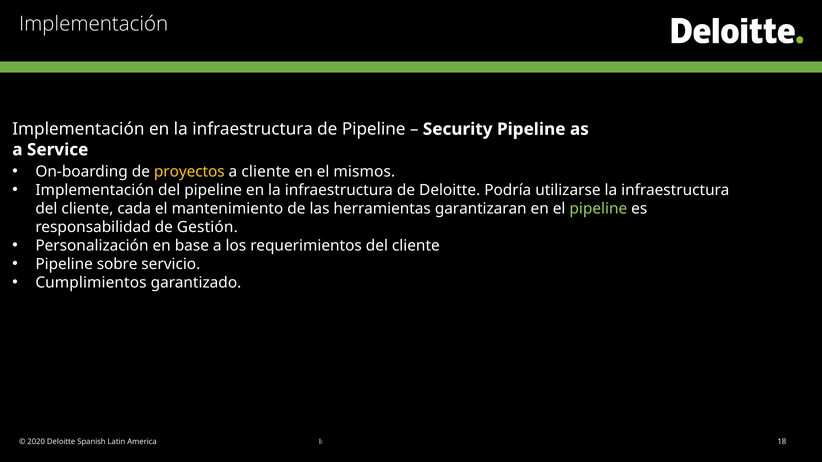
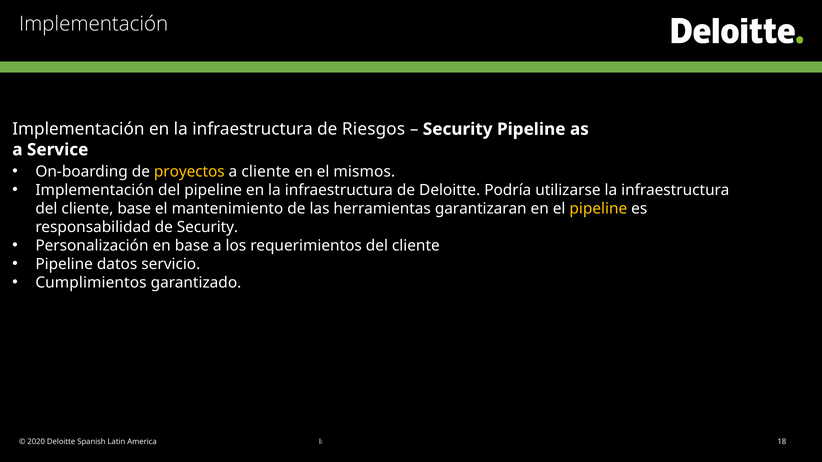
de Pipeline: Pipeline -> Riesgos (374, 129)
cliente cada: cada -> base (134, 209)
pipeline colour: light green -> yellow (598, 209)
de Gestión: Gestión -> Security (207, 227)
sobre: sobre -> datos (117, 264)
